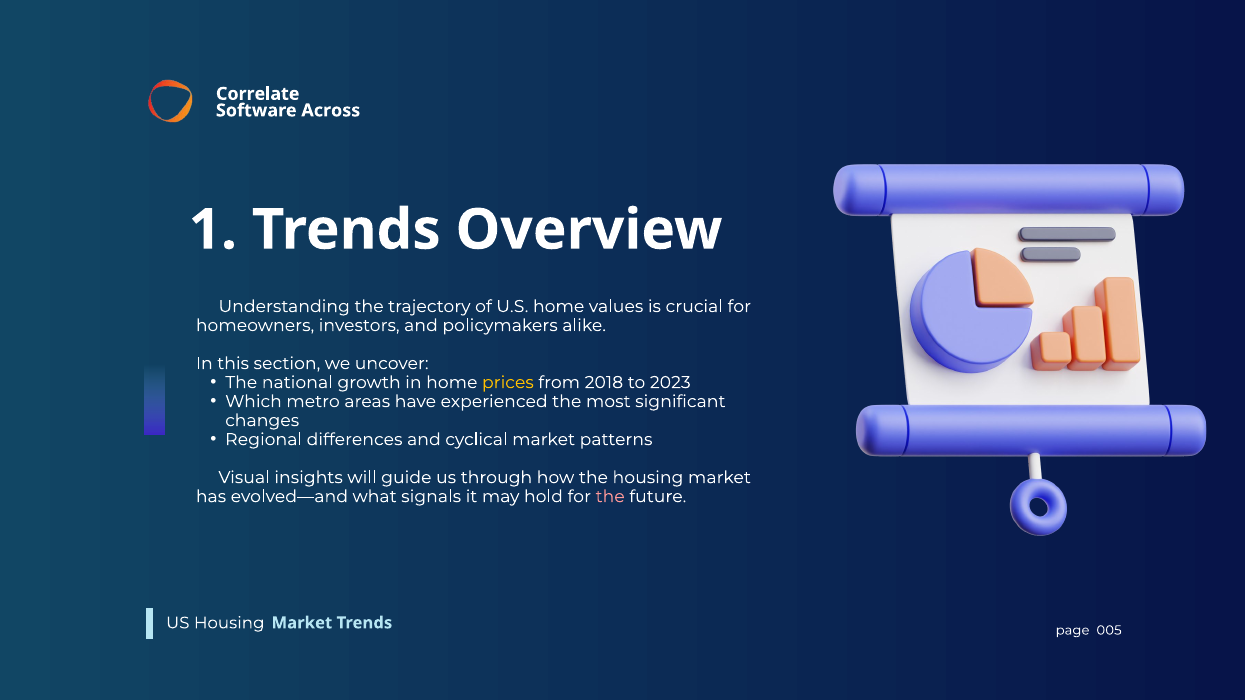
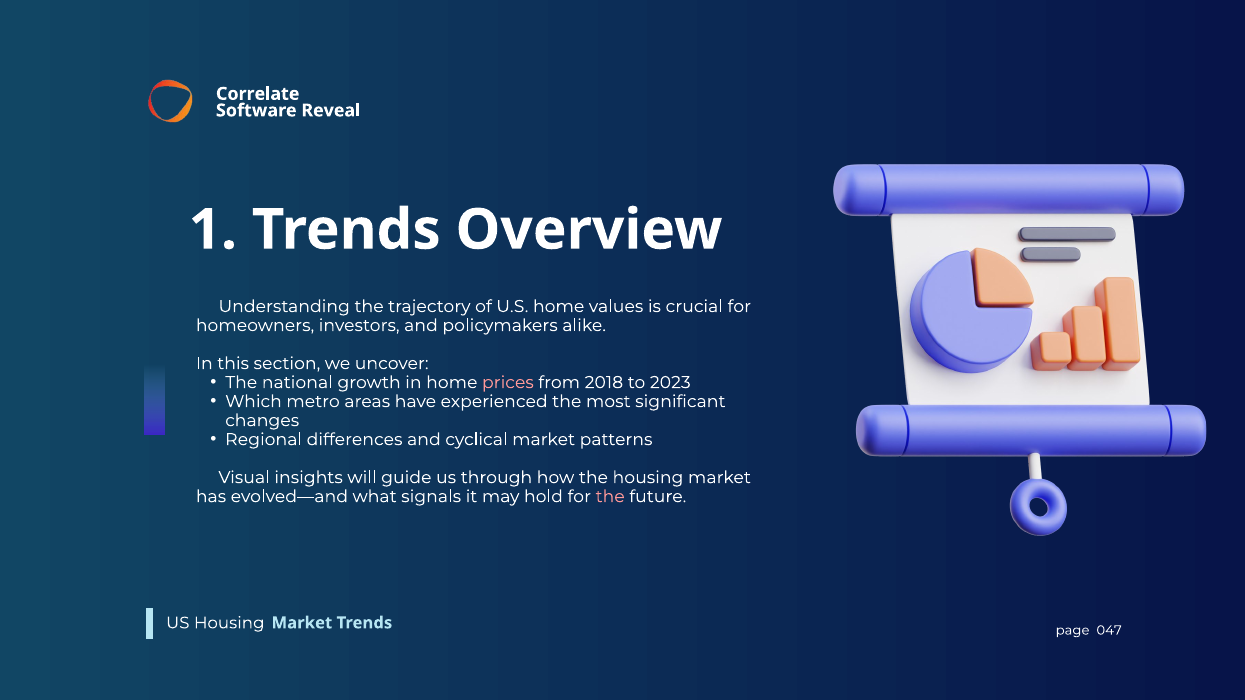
Across: Across -> Reveal (331, 111)
prices colour: yellow -> pink (508, 383)
005: 005 -> 047 (1109, 631)
